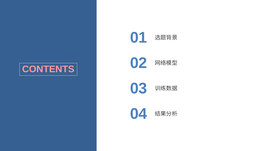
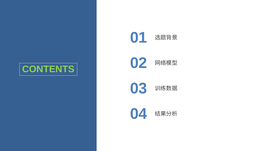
CONTENTS colour: pink -> light green (48, 69)
